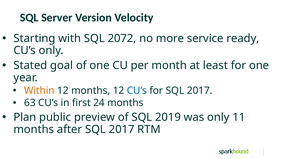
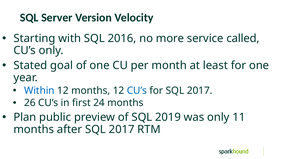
2072: 2072 -> 2016 (122, 38)
ready: ready -> called (243, 38)
Within colour: orange -> blue (39, 91)
63: 63 -> 26 (30, 103)
